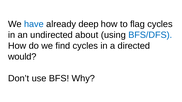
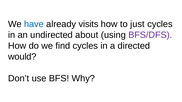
deep: deep -> visits (89, 24)
flag: flag -> just (137, 24)
BFS/DFS colour: blue -> purple (150, 35)
